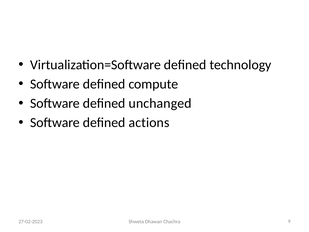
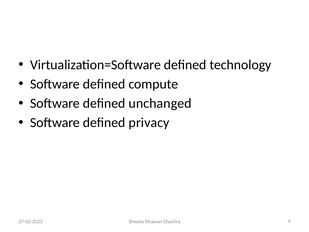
actions: actions -> privacy (149, 123)
